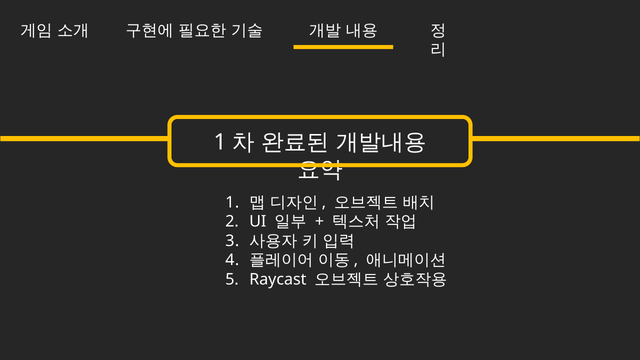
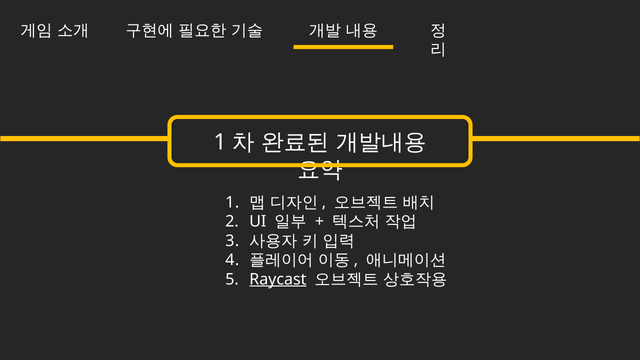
Raycast underline: none -> present (278, 279)
